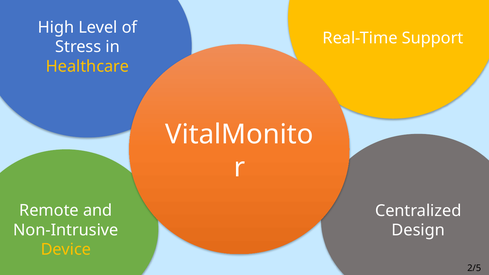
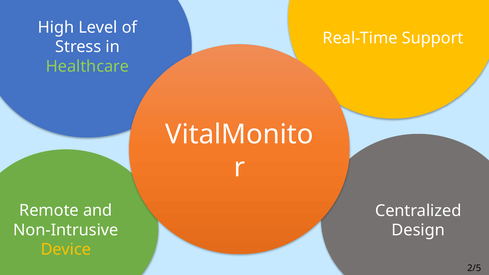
Healthcare colour: yellow -> light green (88, 66)
